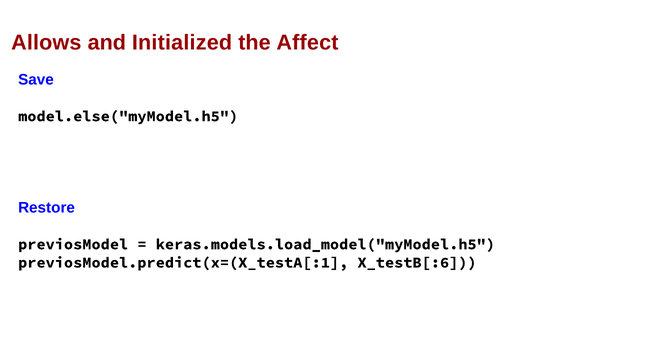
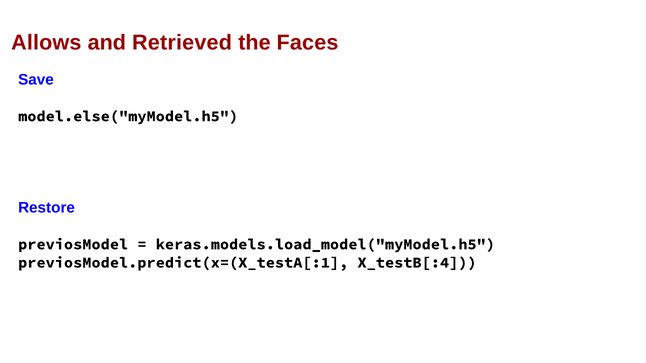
Initialized: Initialized -> Retrieved (182, 43)
Affect: Affect -> Faces (307, 43)
X_testB[:6: X_testB[:6 -> X_testB[:4 (417, 263)
